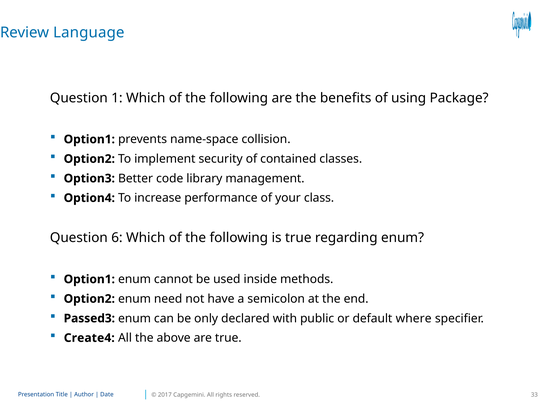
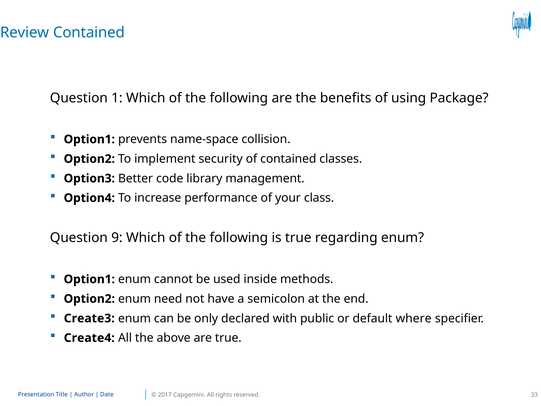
Review Language: Language -> Contained (89, 32)
6: 6 -> 9 (117, 238)
Passed3: Passed3 -> Create3 (89, 318)
